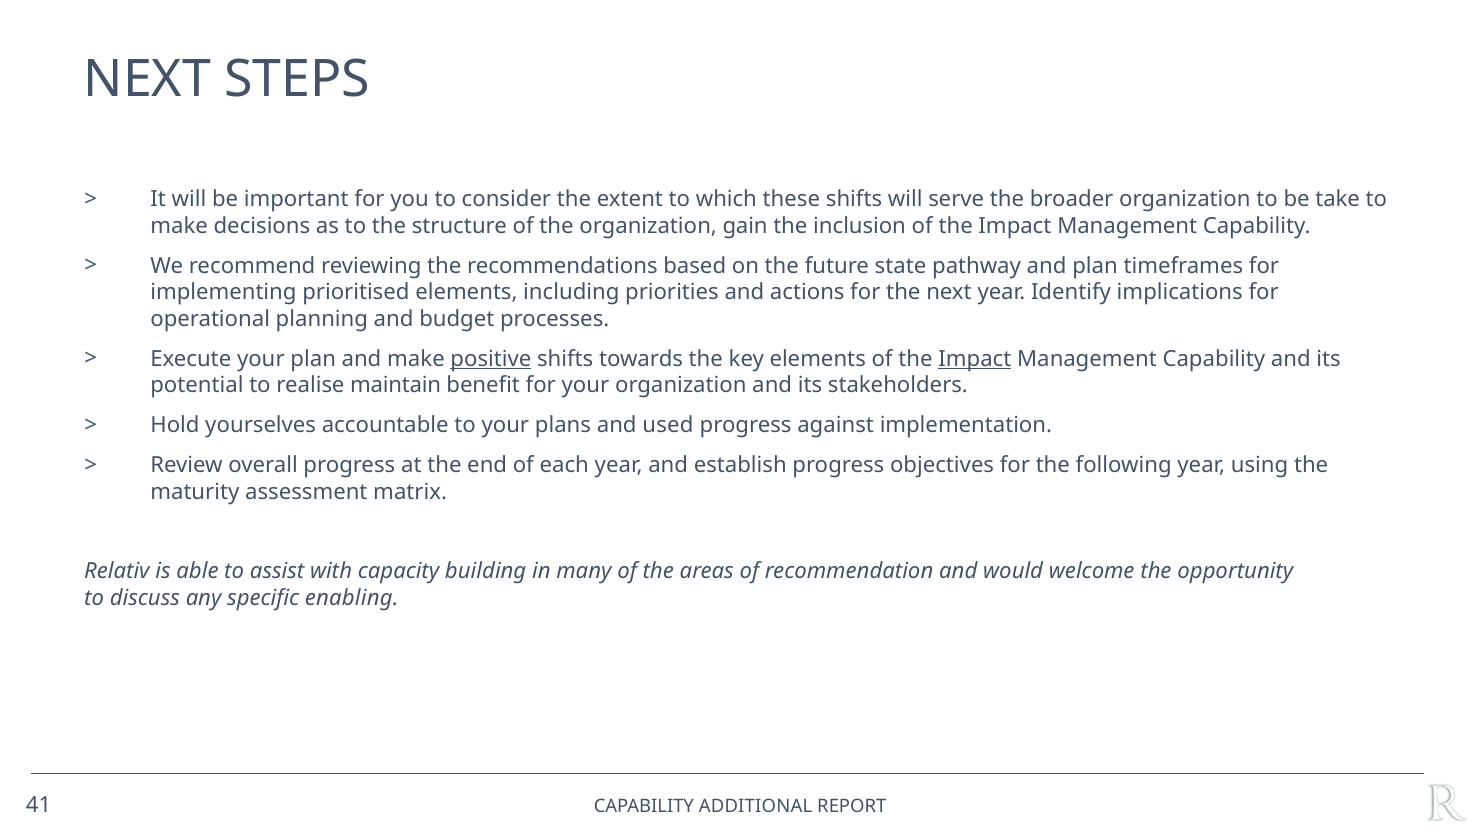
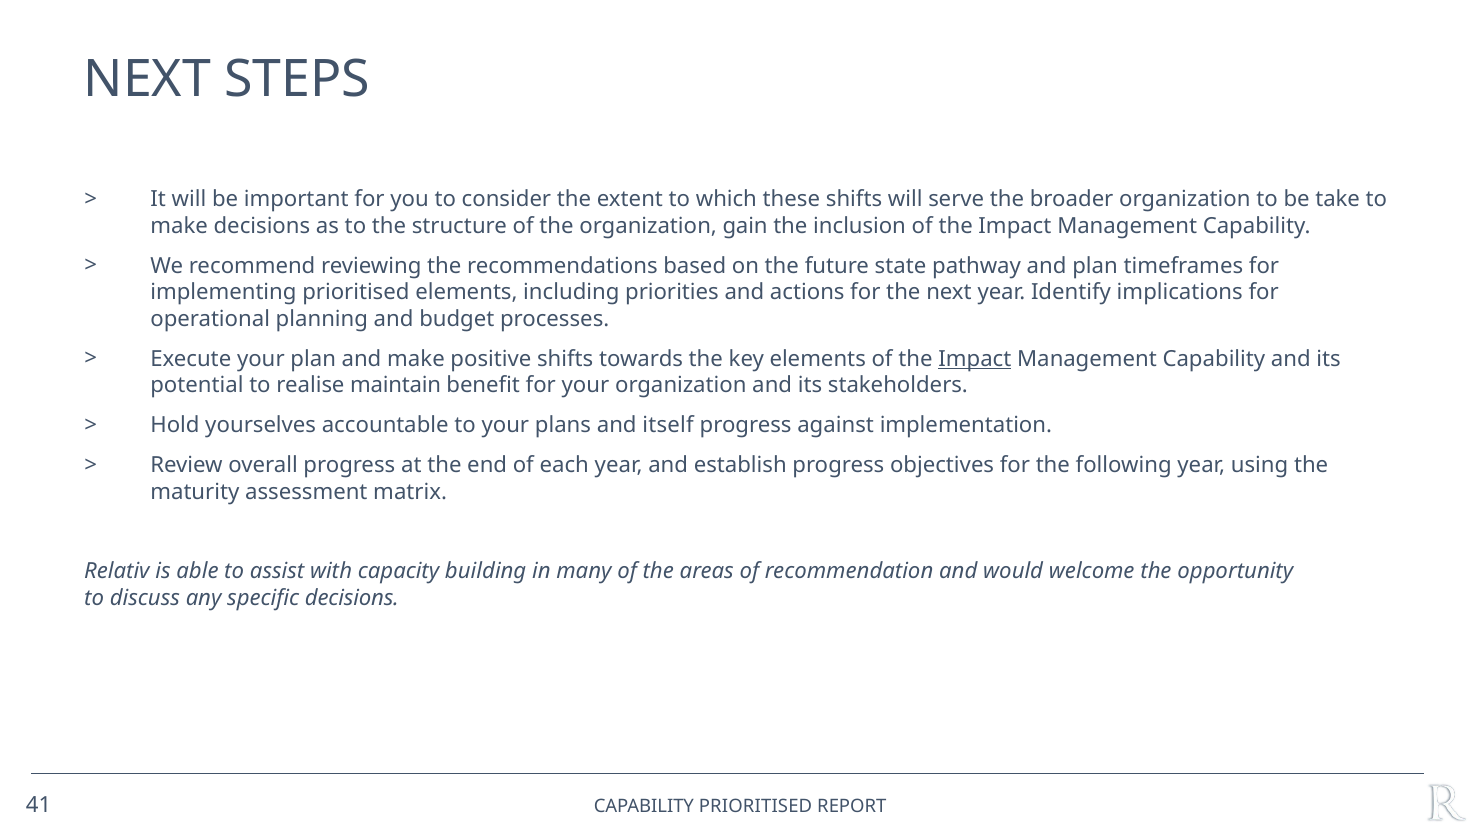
positive underline: present -> none (491, 359)
used: used -> itself (668, 426)
specific enabling: enabling -> decisions (352, 598)
CAPABILITY ADDITIONAL: ADDITIONAL -> PRIORITISED (756, 807)
